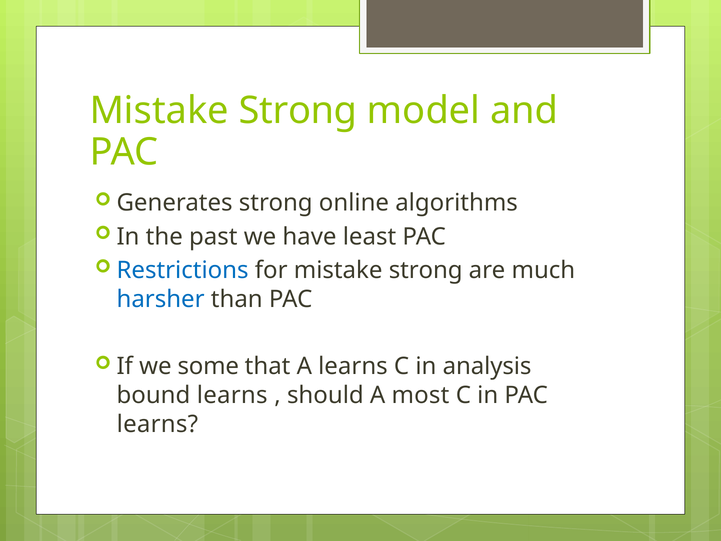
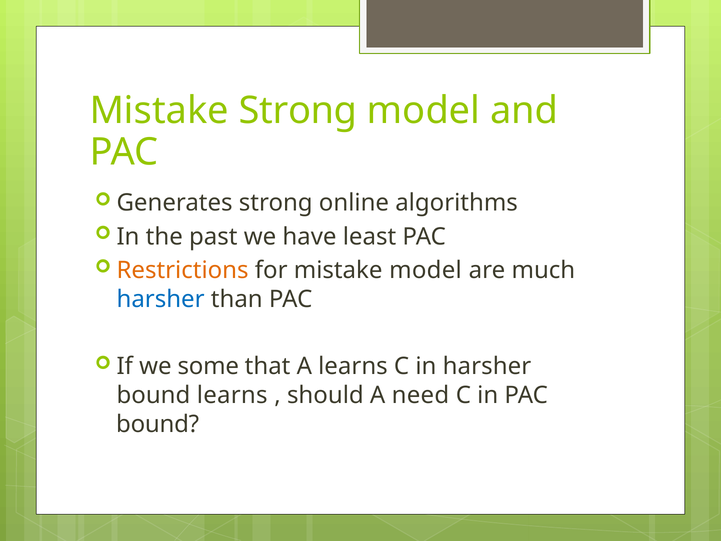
Restrictions colour: blue -> orange (183, 270)
for mistake strong: strong -> model (426, 270)
in analysis: analysis -> harsher (487, 366)
most: most -> need (420, 395)
learns: learns -> bound (158, 424)
